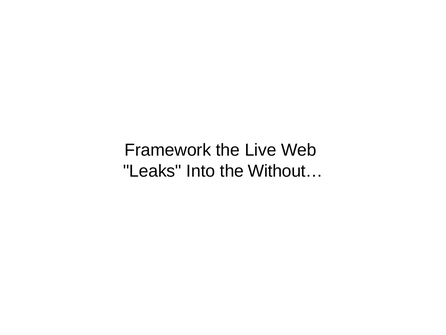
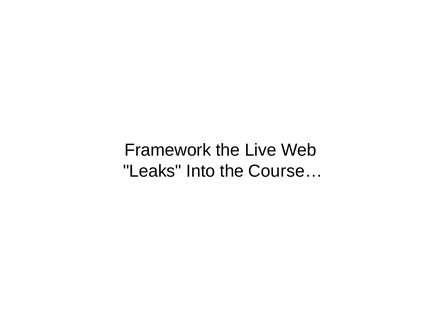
Without…: Without… -> Course… (285, 171)
